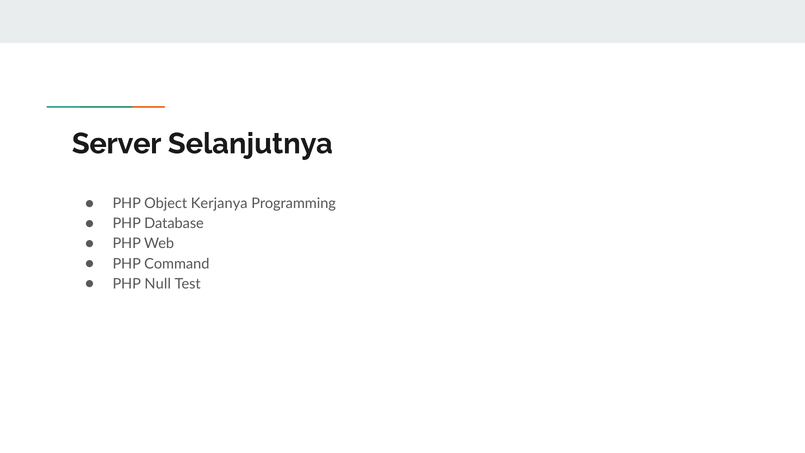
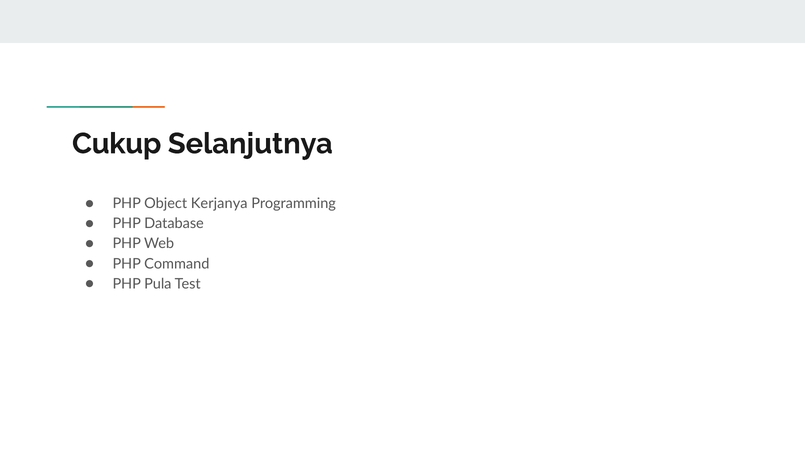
Server: Server -> Cukup (117, 144)
Null: Null -> Pula (158, 284)
